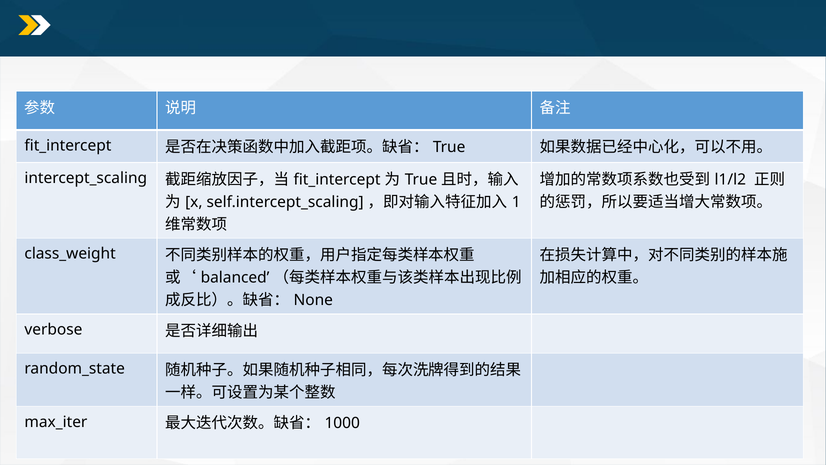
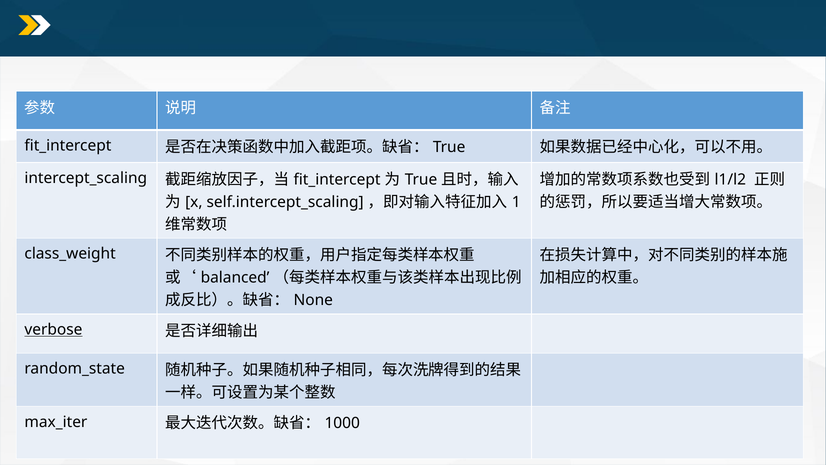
verbose underline: none -> present (53, 329)
